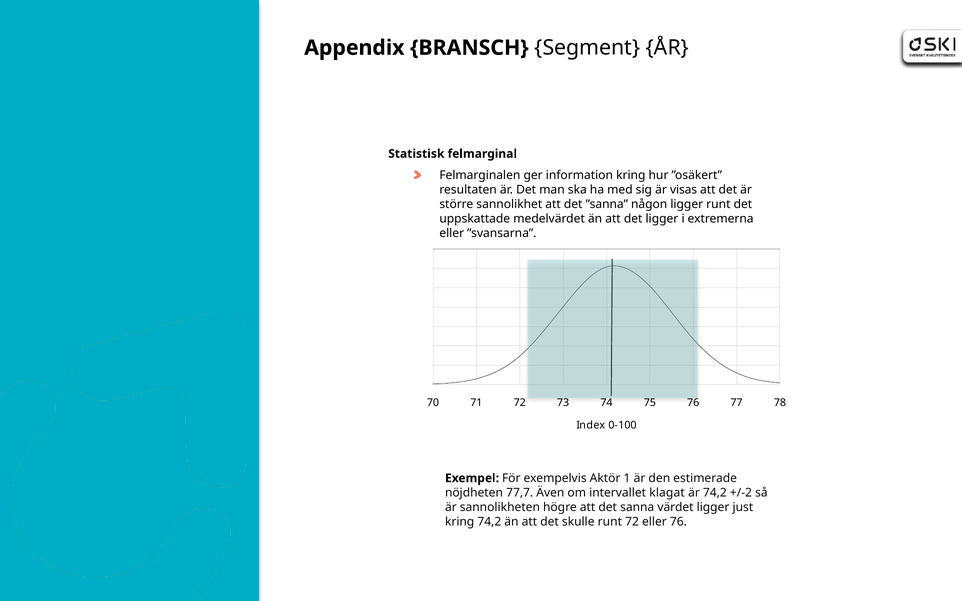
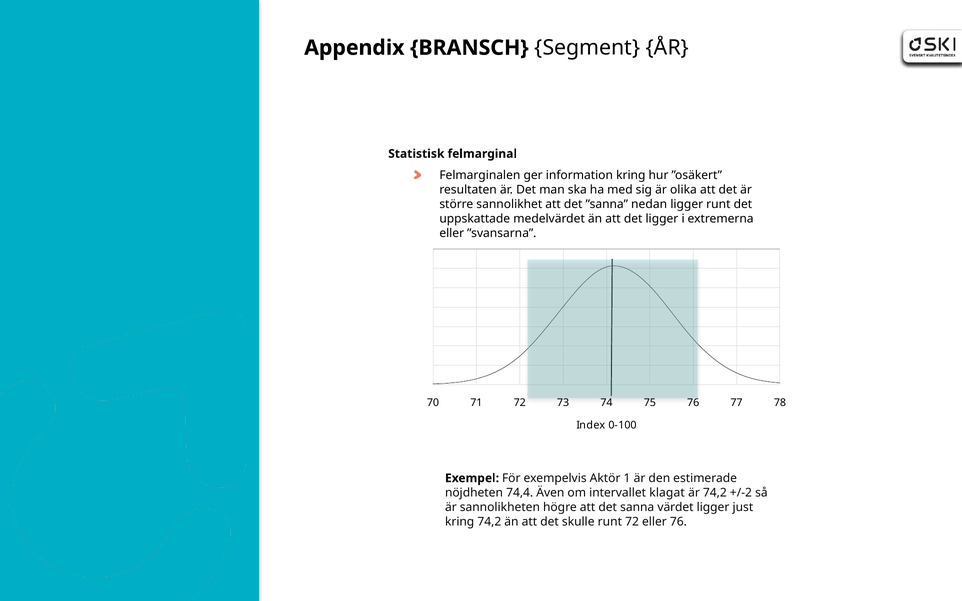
visas: visas -> olika (683, 190)
någon: någon -> nedan (649, 204)
77,7: 77,7 -> 74,4 (520, 493)
